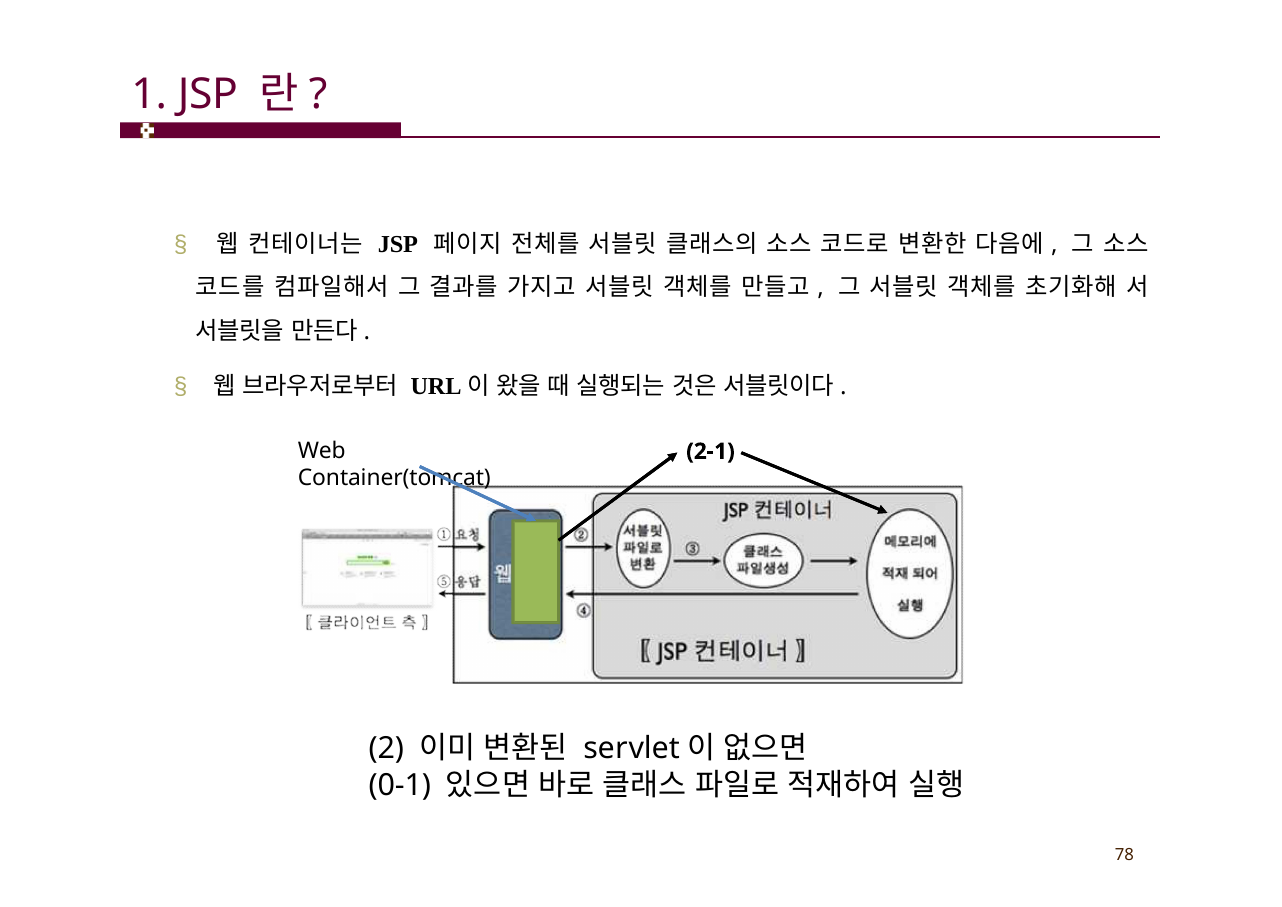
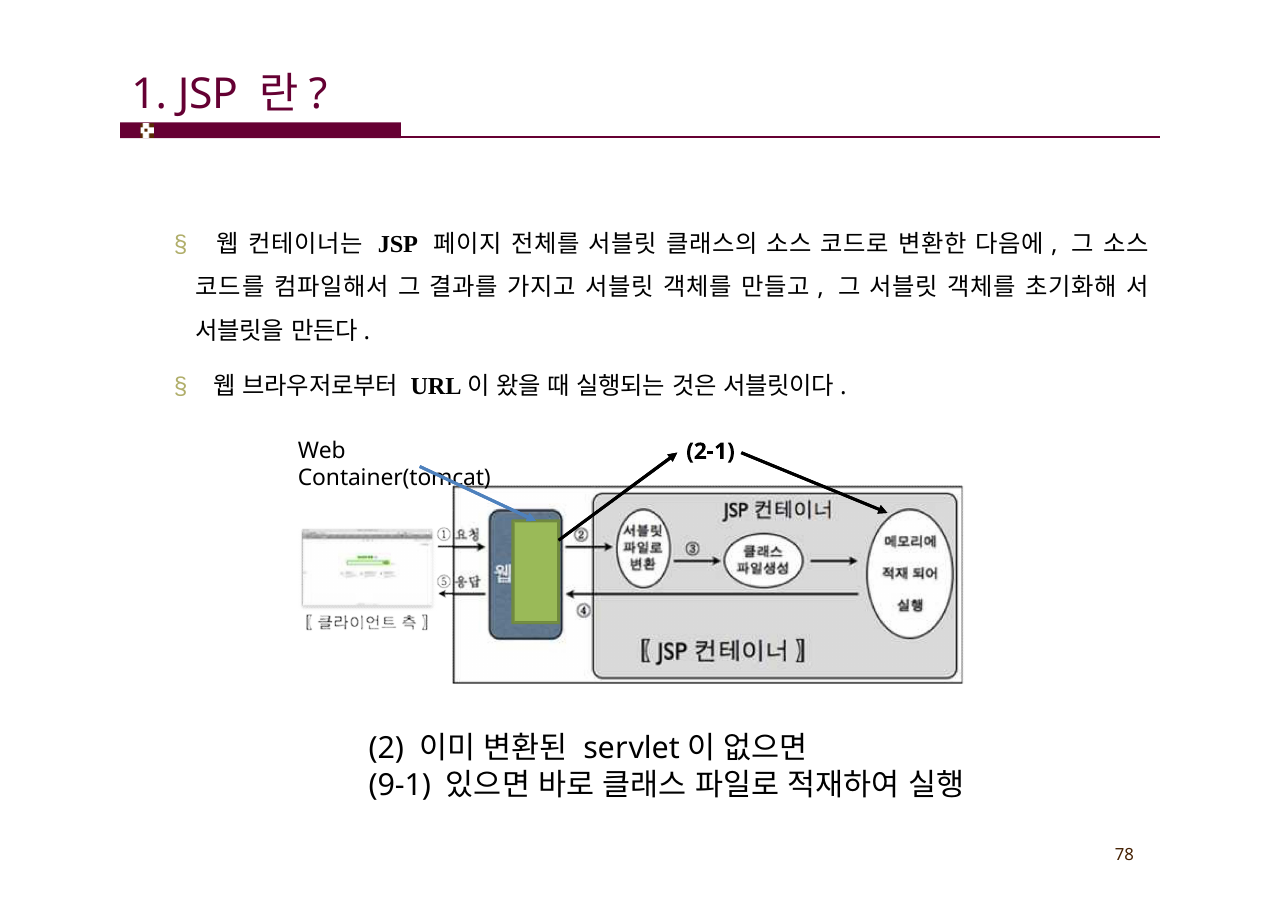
0-1: 0-1 -> 9-1 (400, 785)
